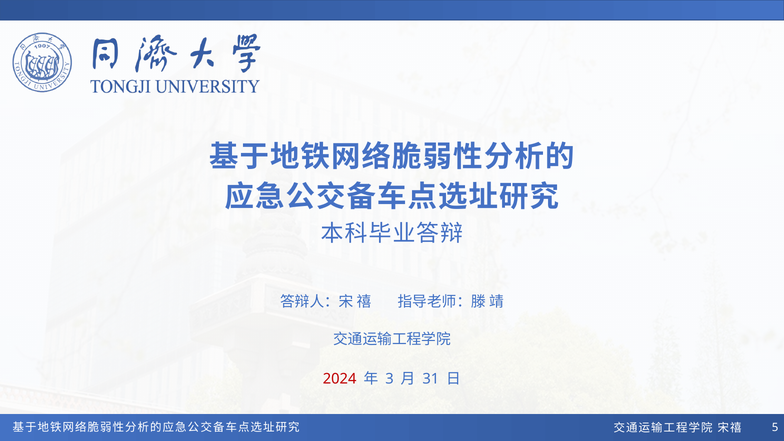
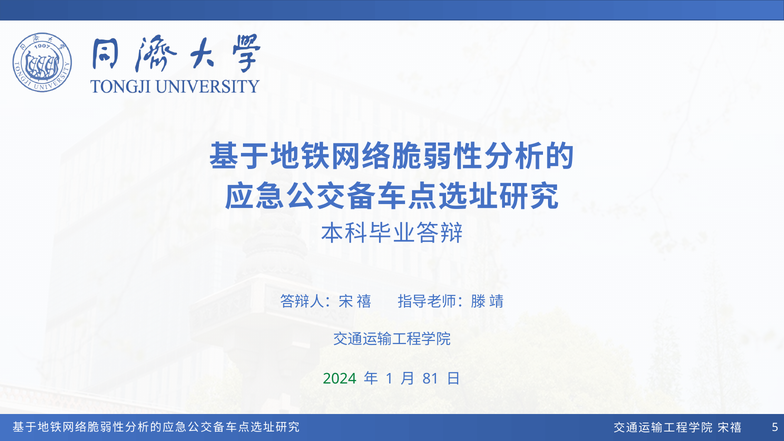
2024 colour: red -> green (340, 379)
3: 3 -> 1 (389, 379)
31: 31 -> 81 (431, 379)
